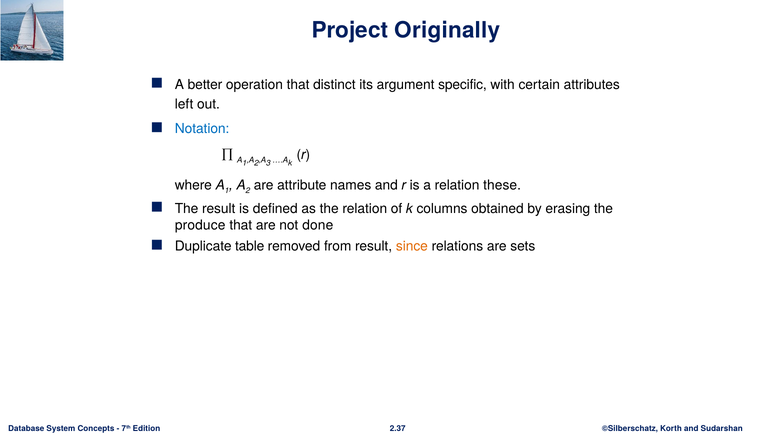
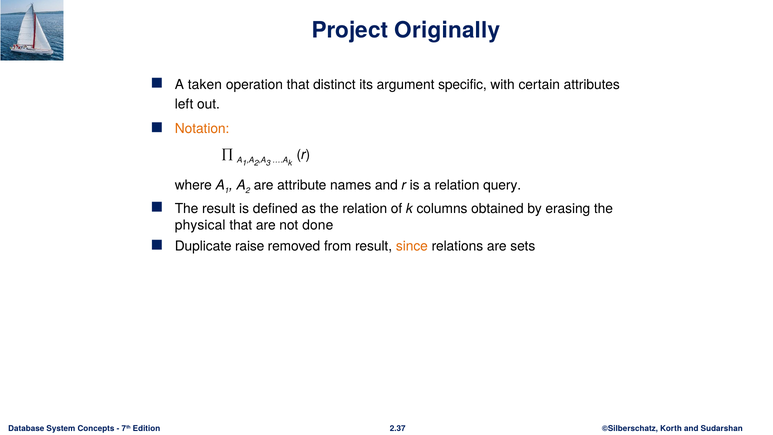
better: better -> taken (205, 85)
Notation colour: blue -> orange (202, 129)
these: these -> query (502, 185)
produce: produce -> physical (200, 225)
table: table -> raise (250, 246)
